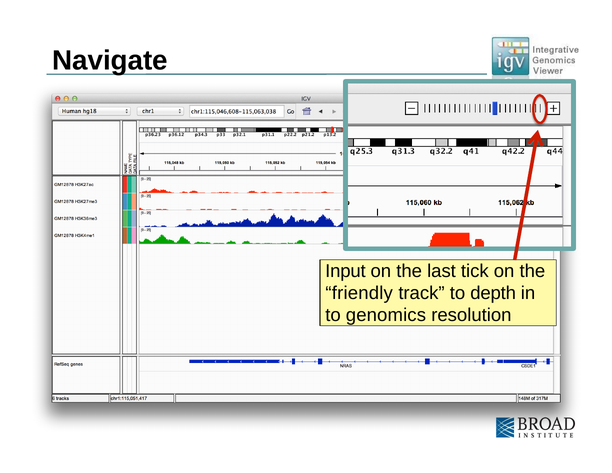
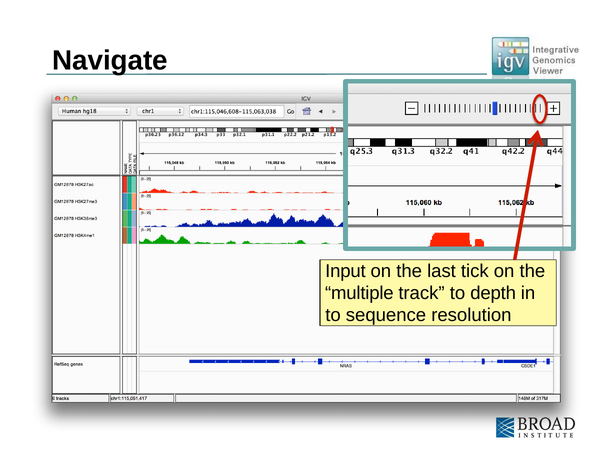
friendly: friendly -> multiple (359, 293)
genomics: genomics -> sequence (386, 315)
